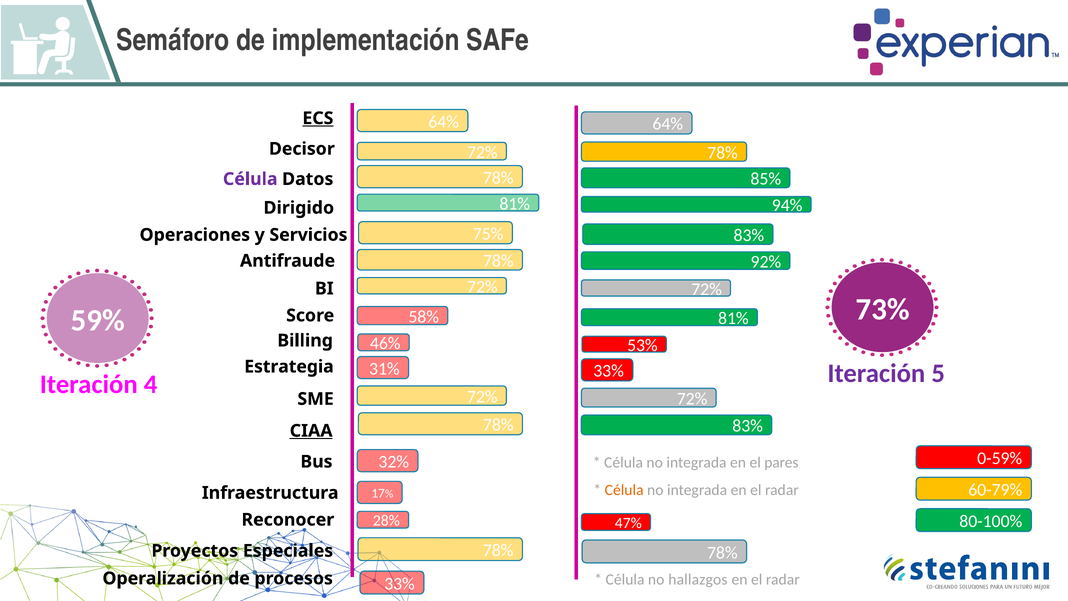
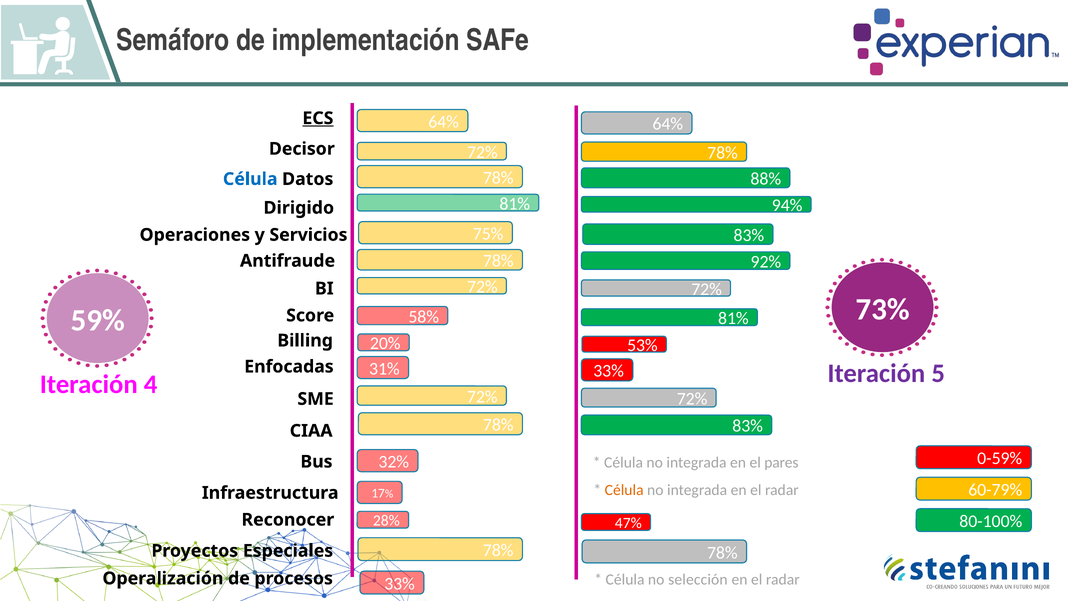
85%: 85% -> 88% (766, 179)
Célula colour: purple -> blue (250, 179)
46%: 46% -> 20% (385, 343)
Estrategia: Estrategia -> Enfocadas (289, 366)
CIAA underline: present -> none (311, 431)
hallazgos: hallazgos -> selección (698, 579)
